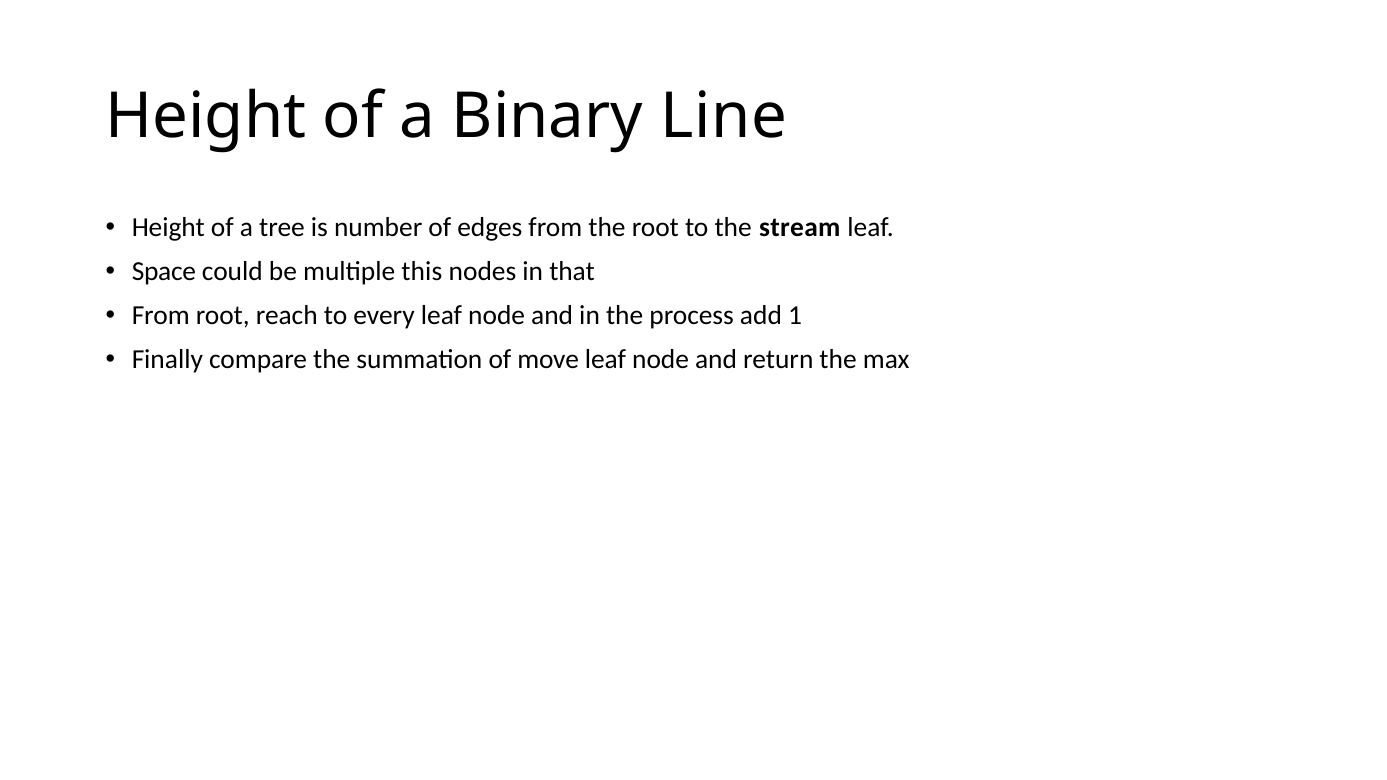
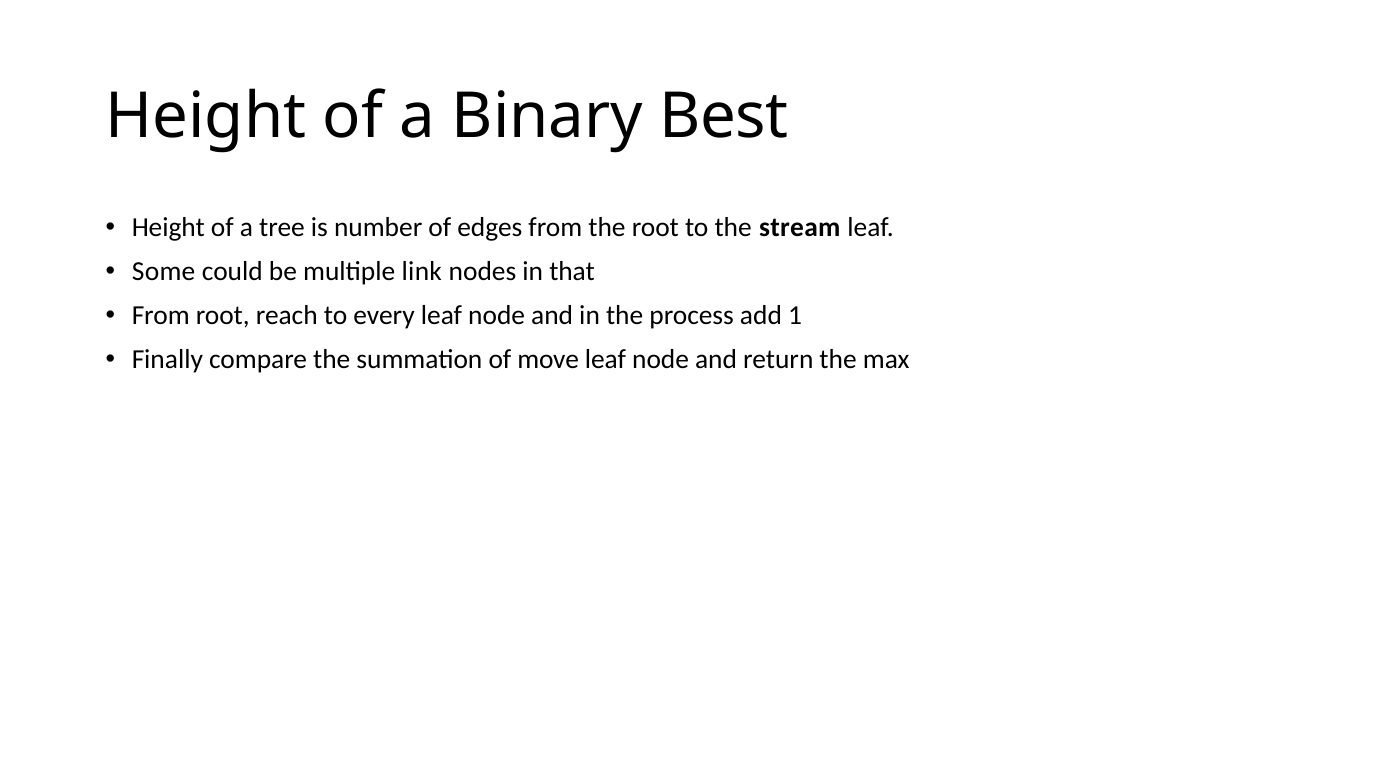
Line: Line -> Best (724, 117)
Space: Space -> Some (164, 272)
this: this -> link (422, 272)
